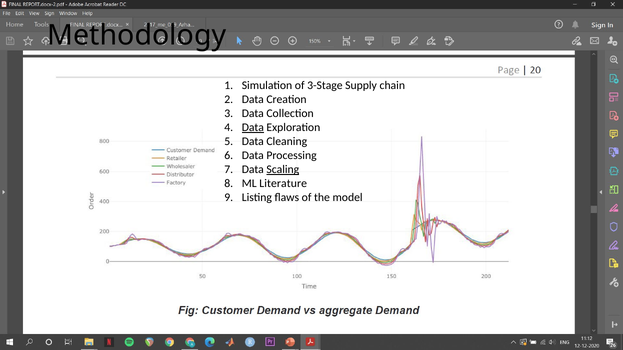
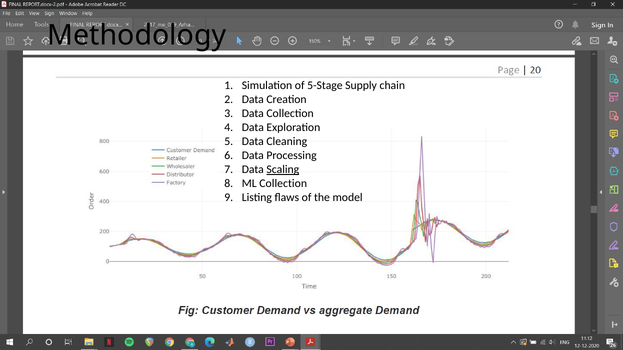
3-Stage: 3-Stage -> 5-Stage (325, 86)
Data underline: present -> none (253, 128)
ML Literature: Literature -> Collection (283, 184)
